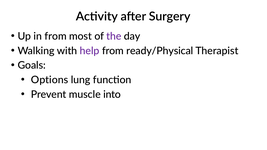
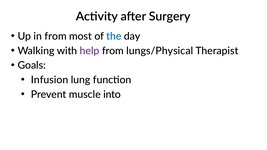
the colour: purple -> blue (114, 36)
ready/Physical: ready/Physical -> lungs/Physical (160, 51)
Options: Options -> Infusion (50, 80)
